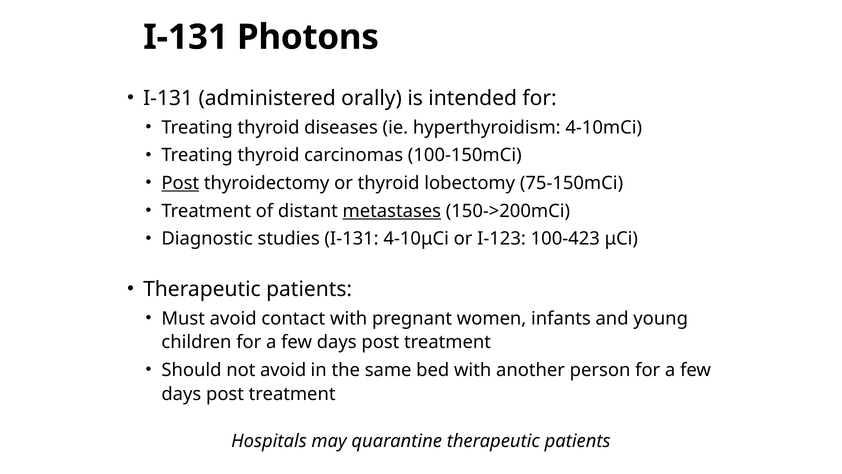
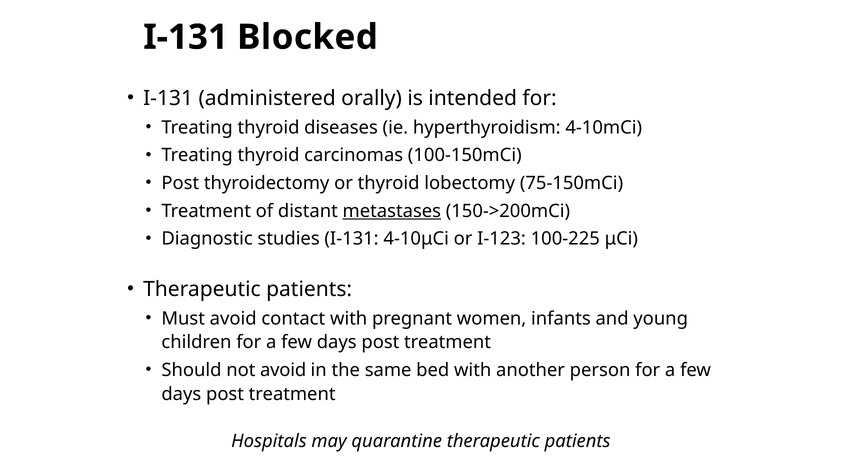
Photons: Photons -> Blocked (308, 37)
Post underline: present -> none (180, 183)
100-423: 100-423 -> 100-225 (565, 239)
